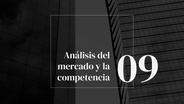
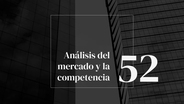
09: 09 -> 52 (138, 68)
